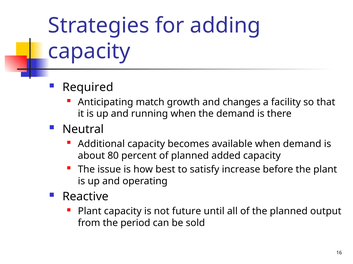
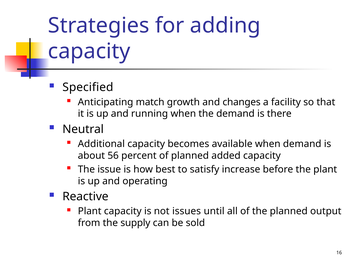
Required: Required -> Specified (88, 88)
80: 80 -> 56 (113, 156)
future: future -> issues (187, 212)
period: period -> supply (135, 224)
